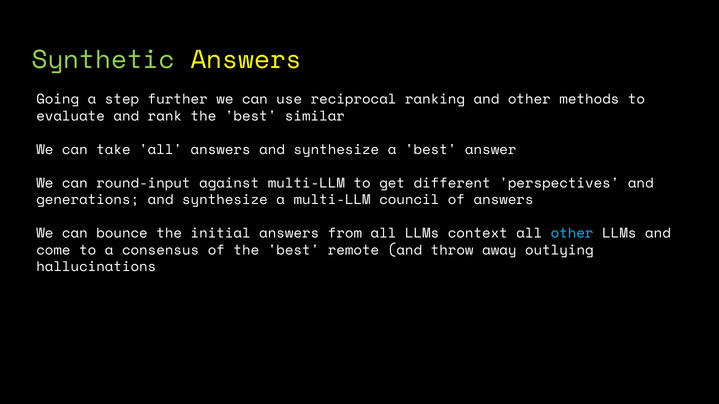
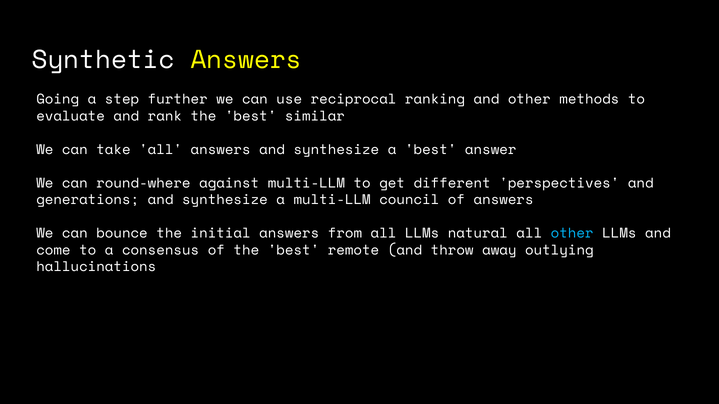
Synthetic colour: light green -> white (103, 60)
round-input: round-input -> round-where (143, 183)
context: context -> natural (478, 234)
